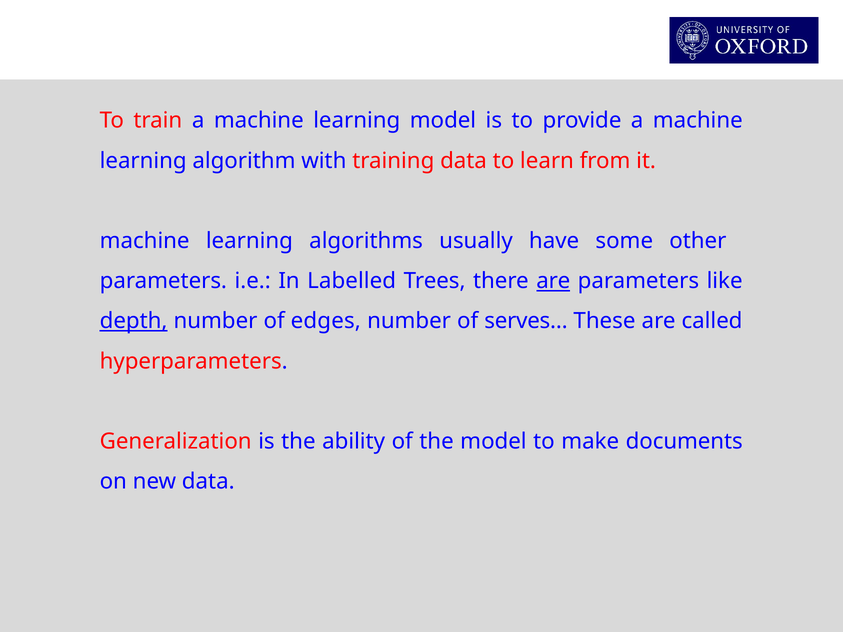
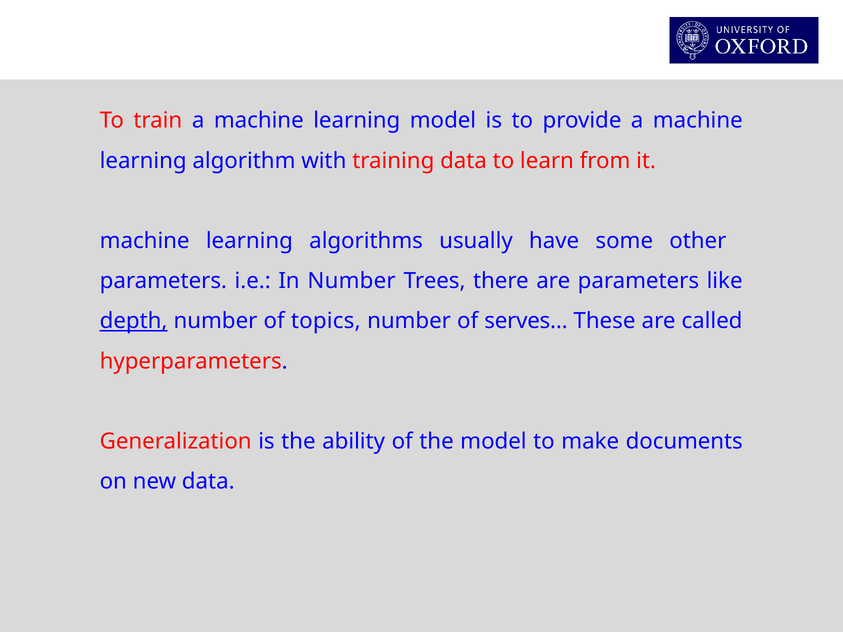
In Labelled: Labelled -> Number (352, 281)
are underline: present -> none (553, 281)
edges: edges -> topics (326, 321)
